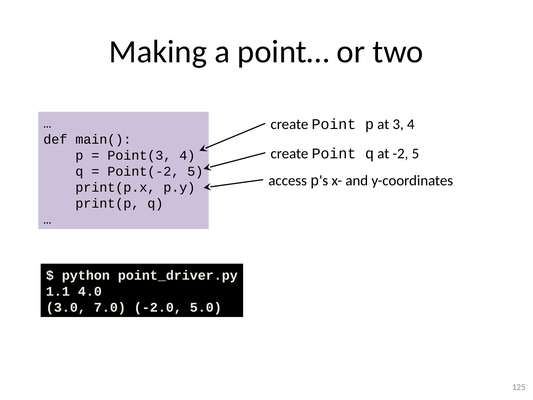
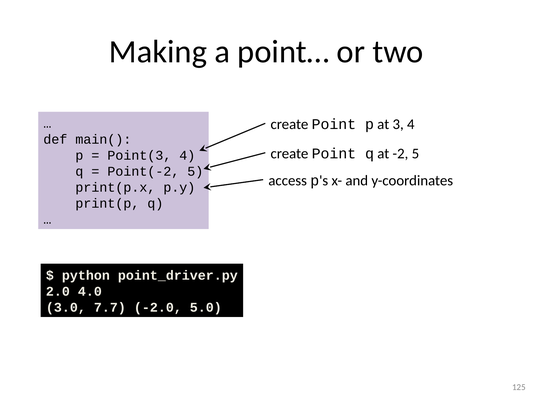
1.1: 1.1 -> 2.0 (58, 291)
7.0: 7.0 -> 7.7 (110, 307)
